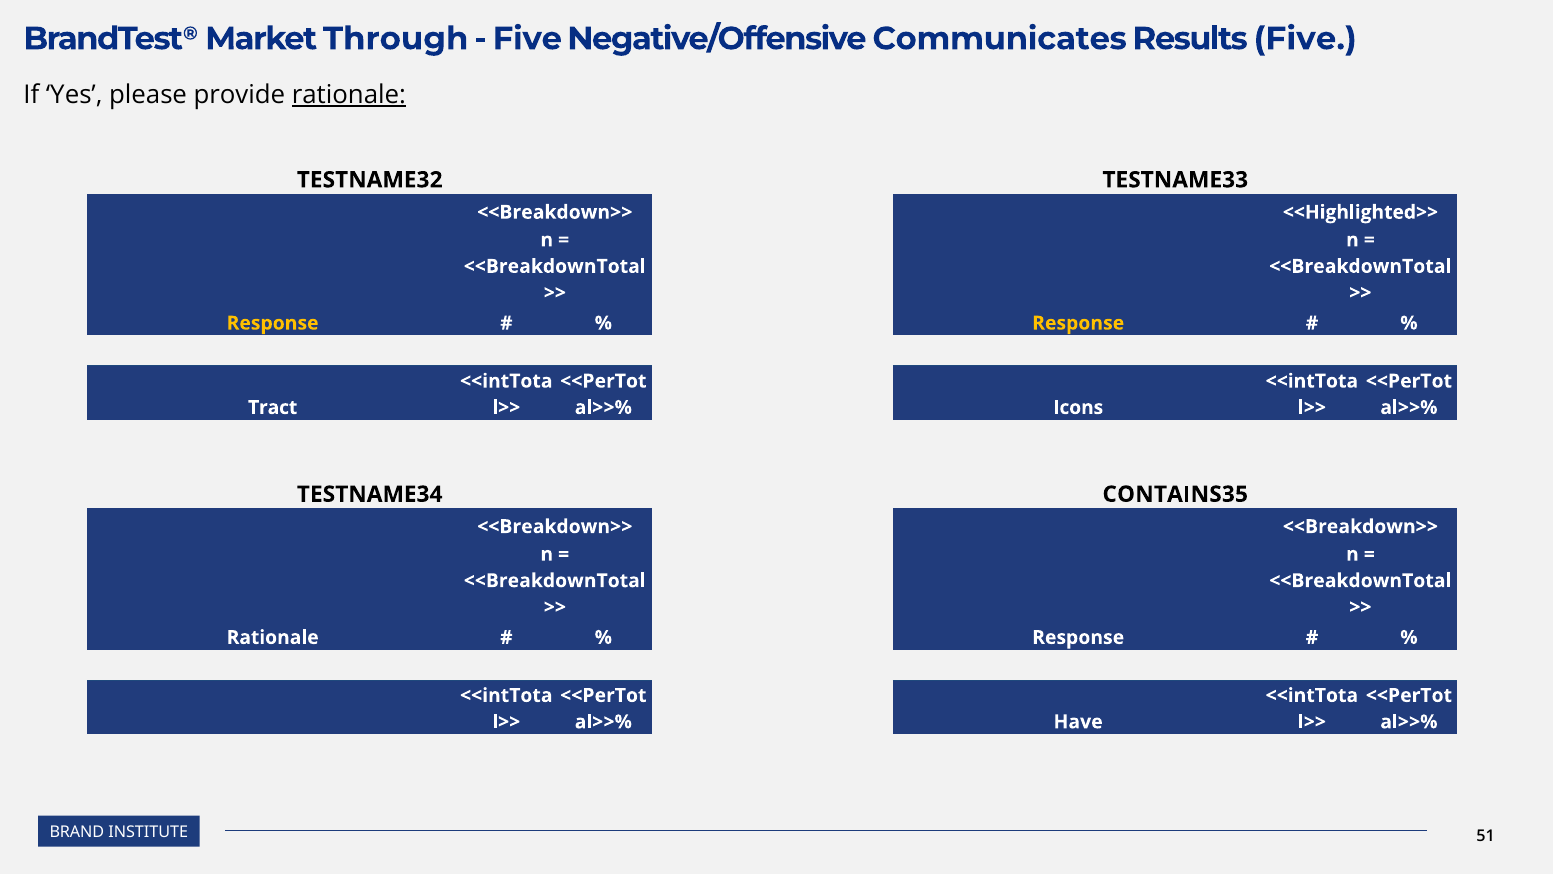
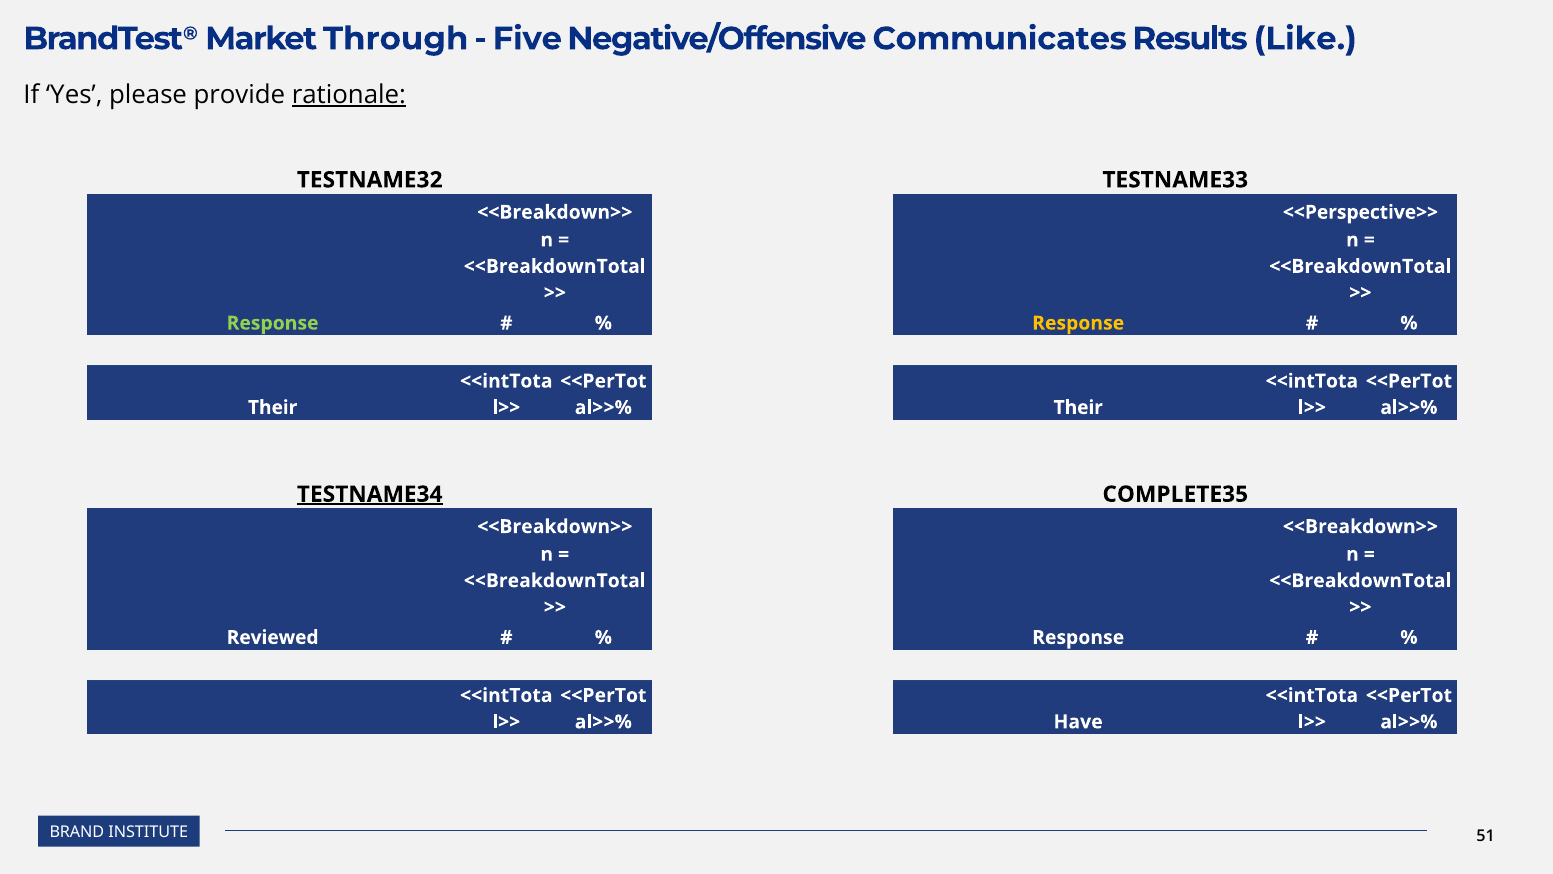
Results Five: Five -> Like (1305, 39)
<<Highlighted>>: <<Highlighted>> -> <<Perspective>> (1360, 212)
Response colour: yellow -> light green (273, 323)
Tract: Tract -> Their (273, 407)
Icons: Icons -> Their (1078, 407)
TESTNAME34 underline: none -> present (370, 494)
CONTAINS35: CONTAINS35 -> COMPLETE35 (1175, 494)
Rationale: Rationale -> Reviewed (273, 637)
